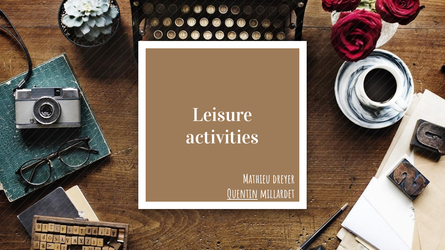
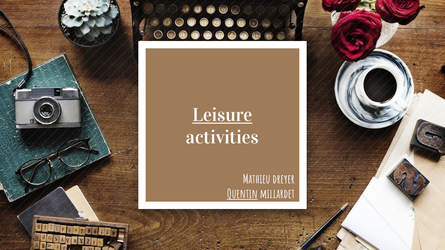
Leisure underline: none -> present (222, 115)
